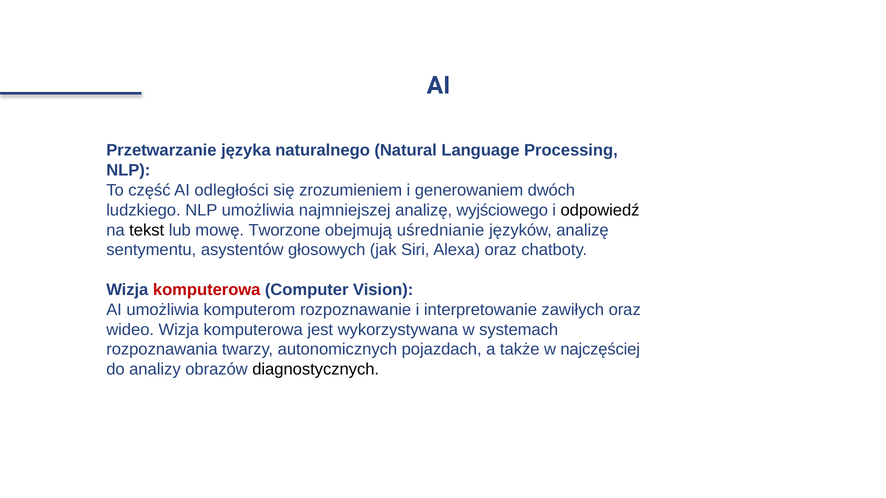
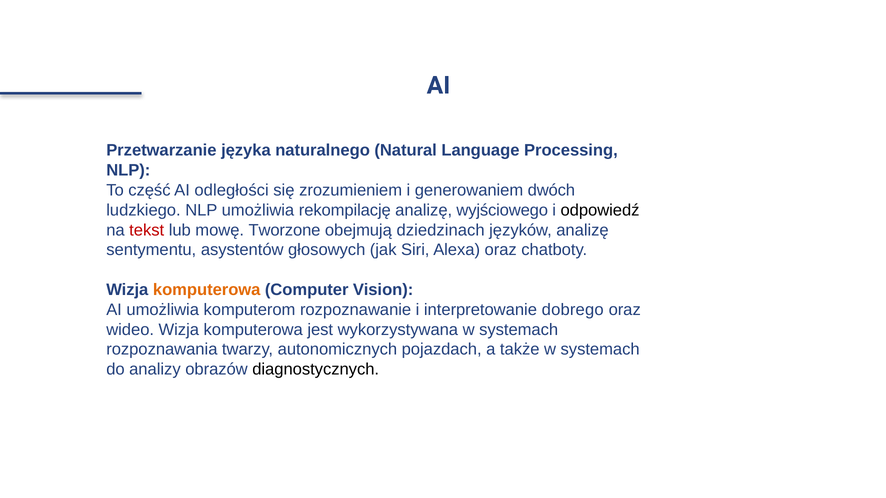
najmniejszej: najmniejszej -> rekompilację (345, 210)
tekst colour: black -> red (147, 230)
uśrednianie: uśrednianie -> dziedzinach (441, 230)
komputerowa colour: red -> orange (207, 290)
zawiłych: zawiłych -> dobrego (573, 310)
także w najczęściej: najczęściej -> systemach (600, 350)
